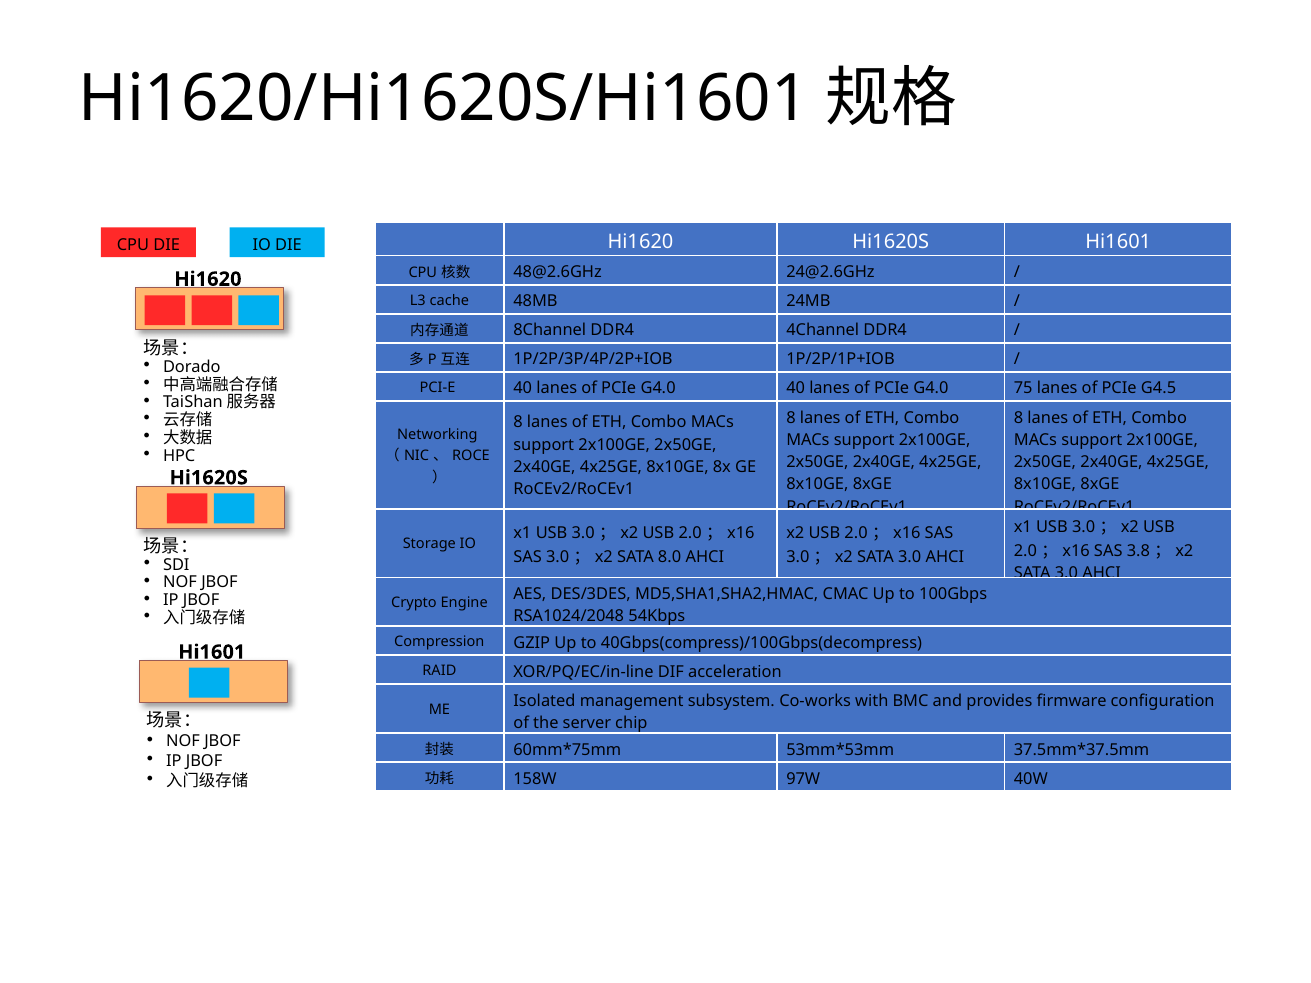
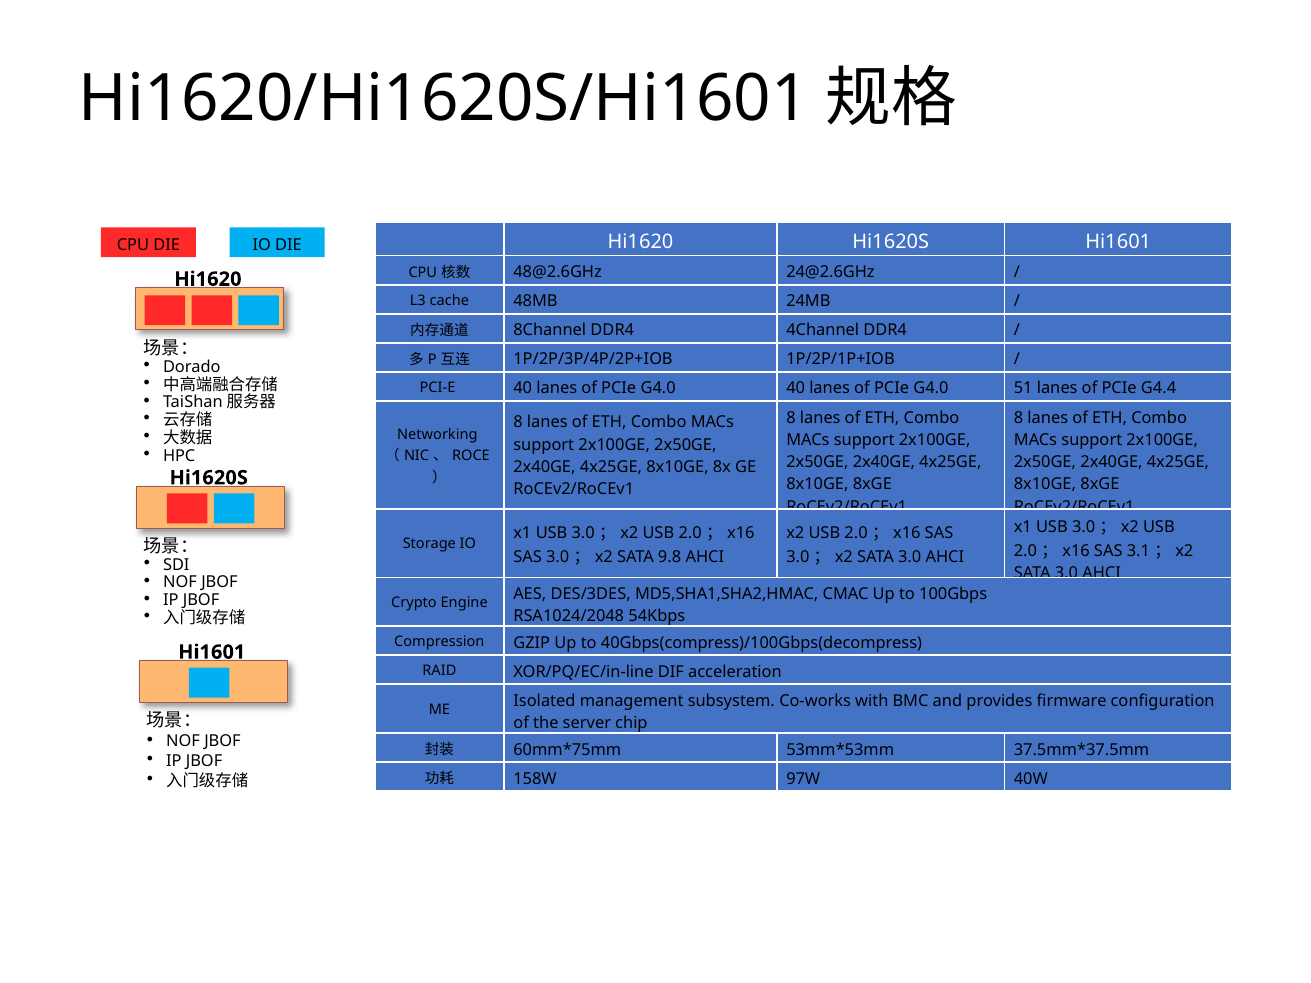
75: 75 -> 51 (1023, 389)
G4.5: G4.5 -> G4.4 (1159, 389)
3.8: 3.8 -> 3.1 (1138, 551)
8.0: 8.0 -> 9.8 (670, 557)
